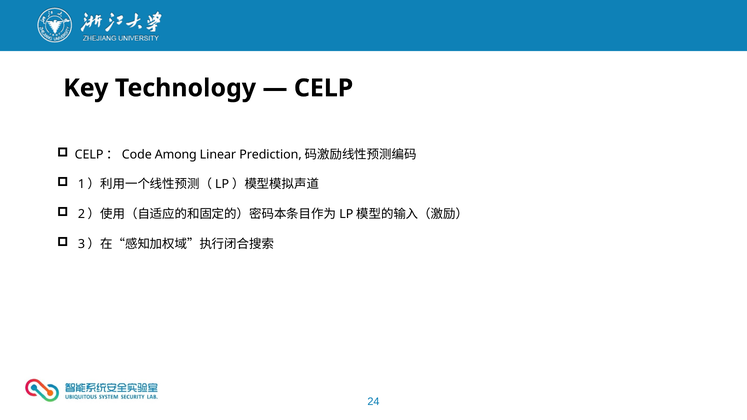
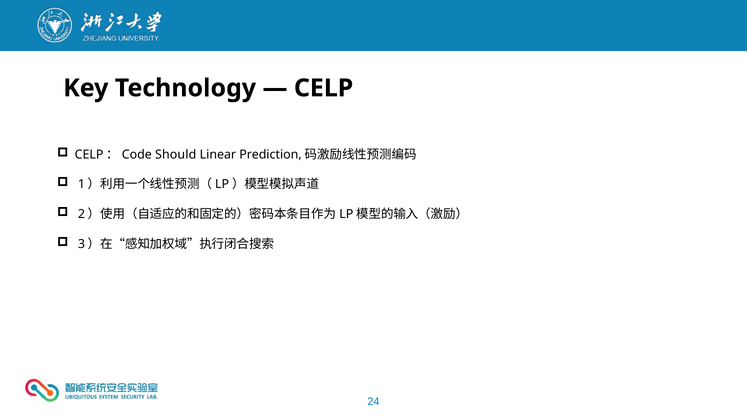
Among: Among -> Should (176, 155)
